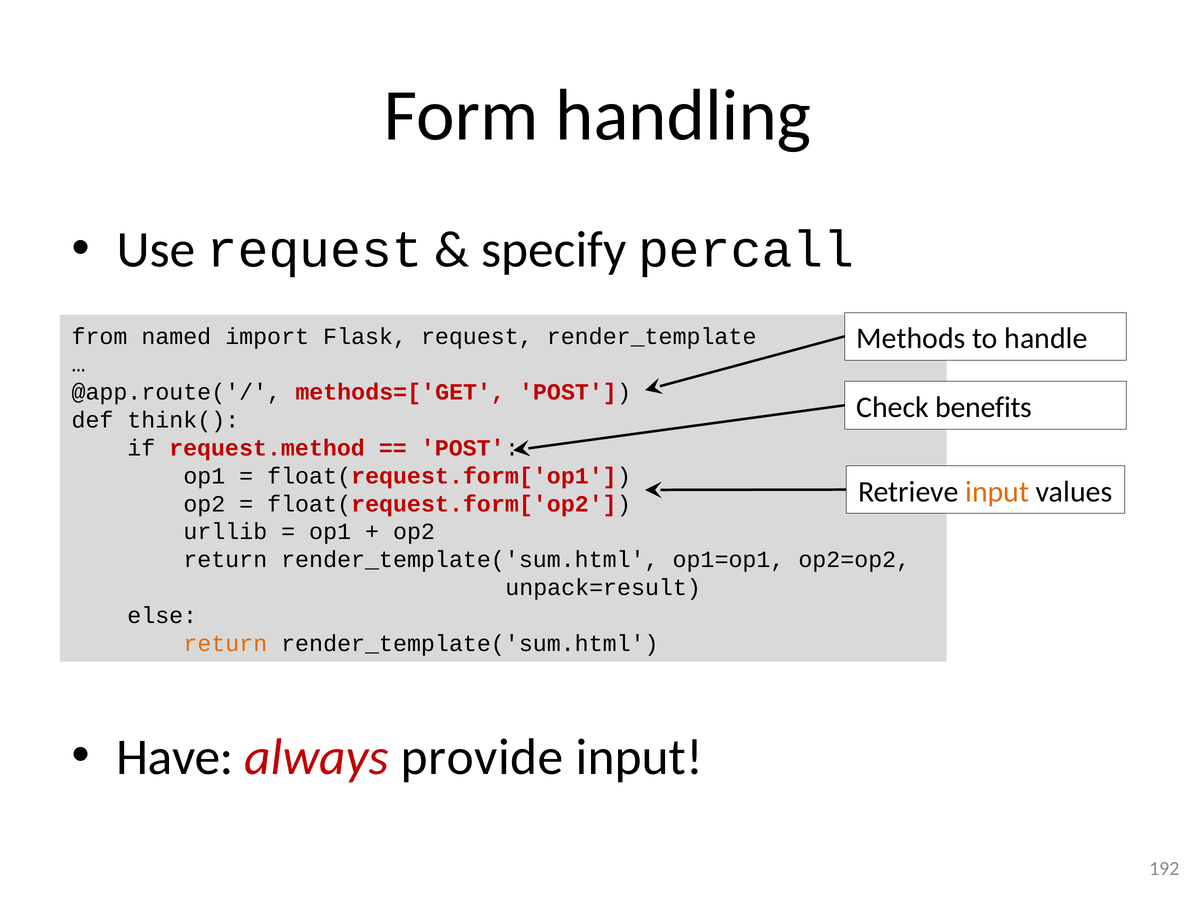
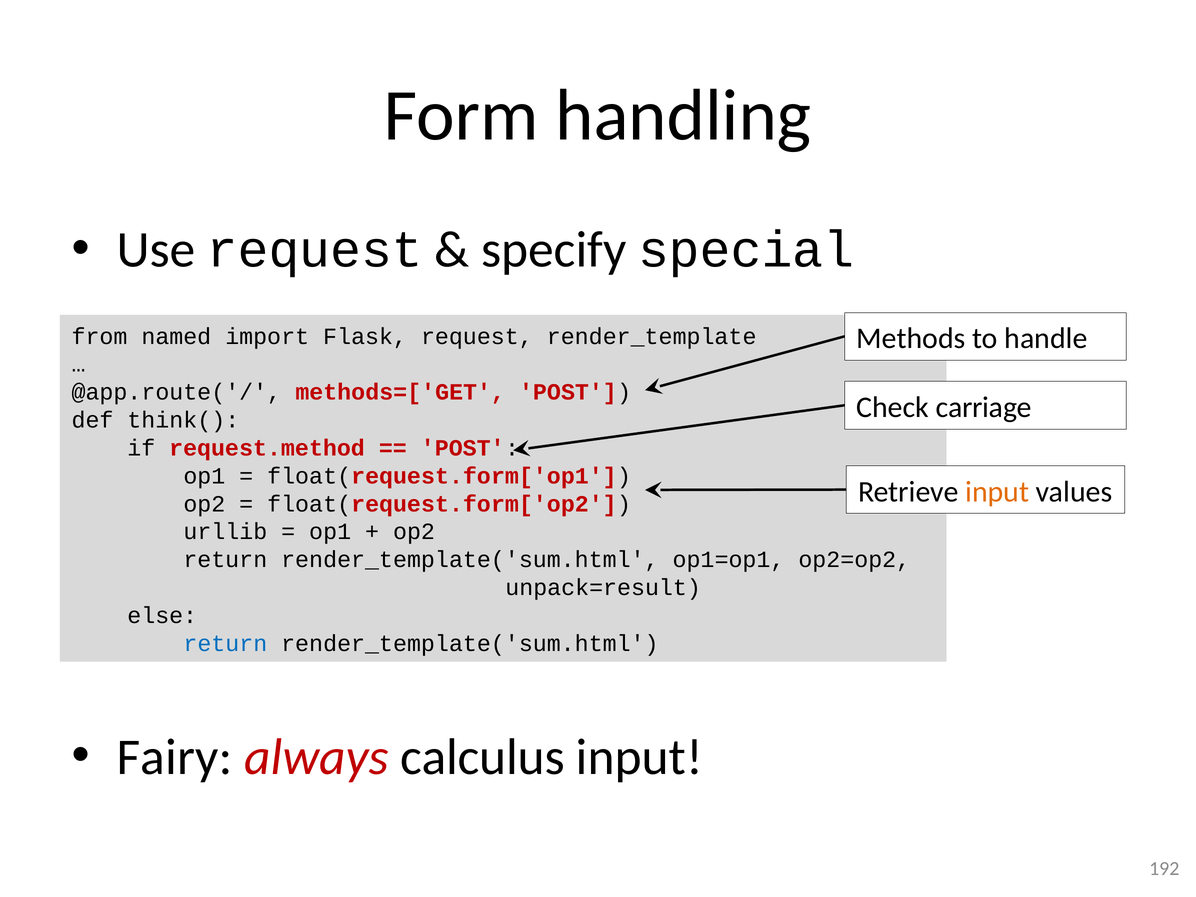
percall: percall -> special (746, 250)
benefits: benefits -> carriage (984, 407)
return colour: orange -> blue (225, 643)
Have: Have -> Fairy (175, 757)
provide: provide -> calculus (483, 757)
